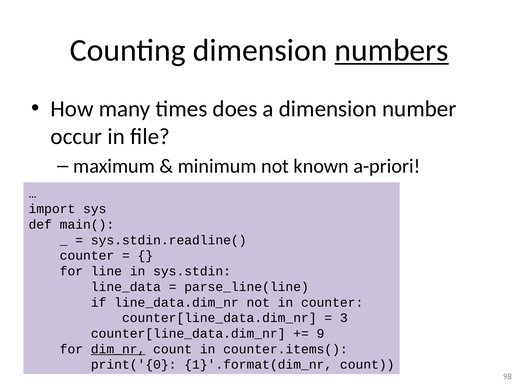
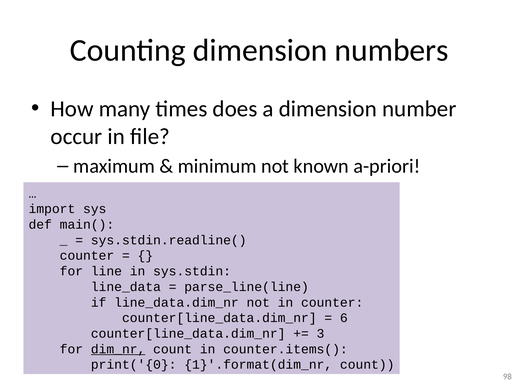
numbers underline: present -> none (392, 50)
3: 3 -> 6 (344, 318)
9: 9 -> 3 (321, 334)
